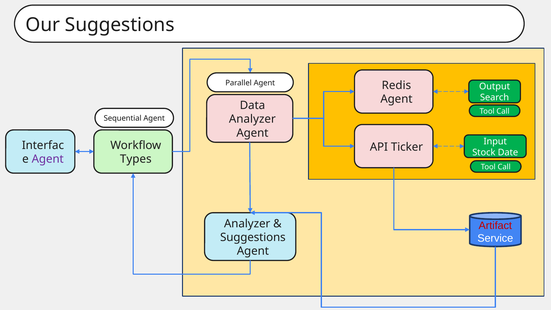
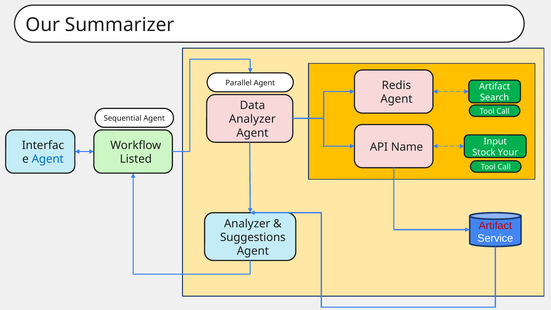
Our Suggestions: Suggestions -> Summarizer (120, 25)
Agent Output: Output -> Artifact (495, 87)
Ticker: Ticker -> Name (407, 147)
Date: Date -> Your (508, 152)
Agent colour: purple -> blue (48, 159)
Types: Types -> Listed (136, 159)
